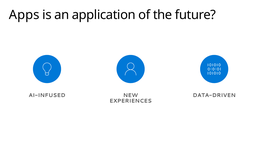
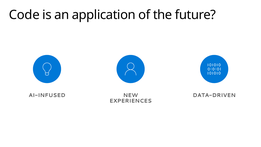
Apps: Apps -> Code (24, 15)
